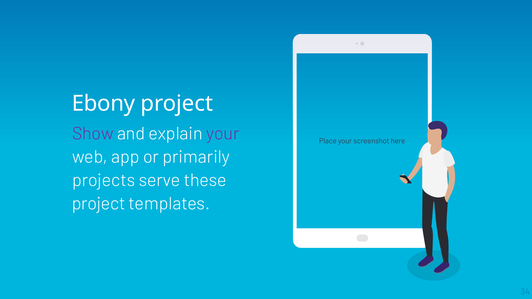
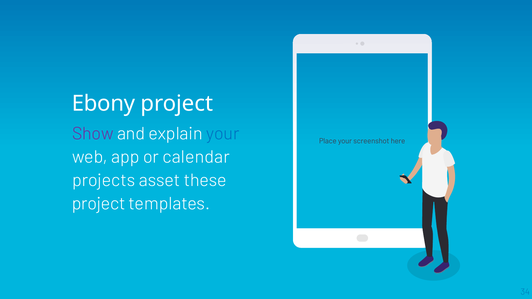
your colour: purple -> blue (223, 134)
primarily: primarily -> calendar (196, 157)
serve: serve -> asset (160, 180)
